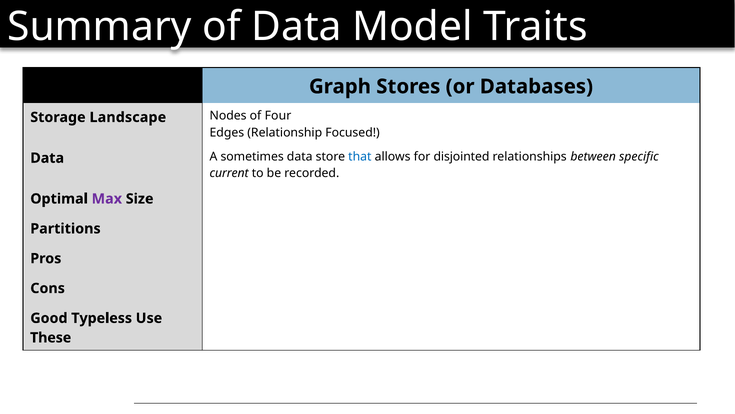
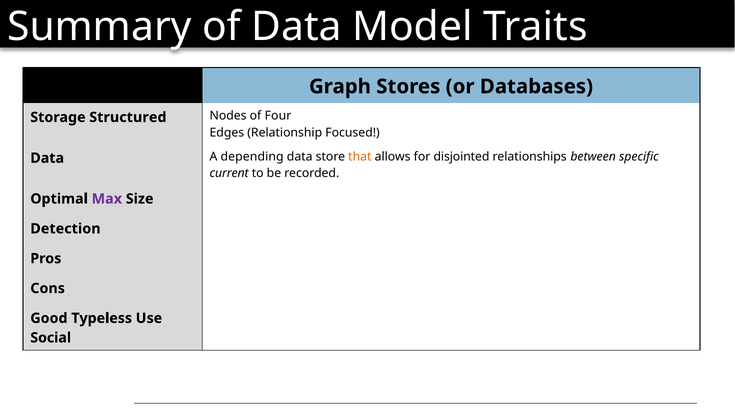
Landscape: Landscape -> Structured (128, 117)
sometimes: sometimes -> depending (252, 156)
that colour: blue -> orange (360, 156)
Partitions: Partitions -> Detection (65, 228)
These: These -> Social (51, 337)
